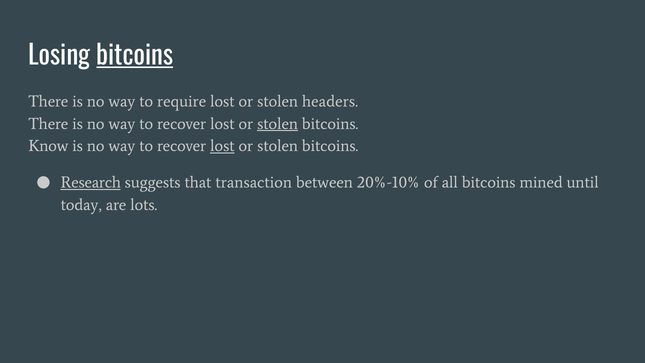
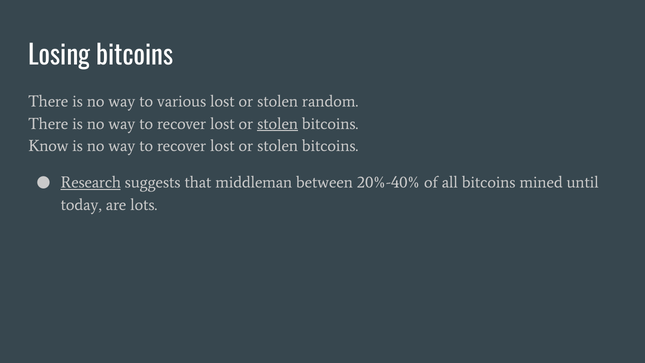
bitcoins underline: present -> none (135, 56)
require: require -> various (182, 101)
headers: headers -> random (330, 101)
lost underline: present -> none (222, 146)
transaction: transaction -> middleman (254, 182)
20%-10%: 20%-10% -> 20%-40% (389, 182)
